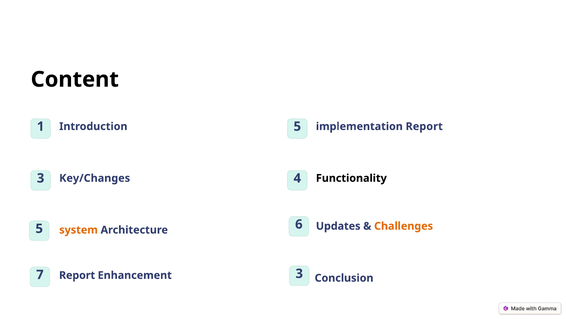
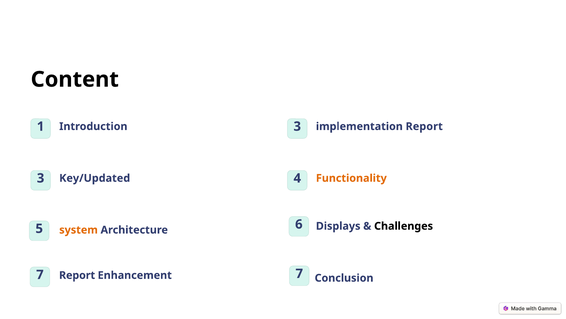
Introduction 5: 5 -> 3 (297, 126)
Key/Changes: Key/Changes -> Key/Updated (95, 178)
Functionality colour: black -> orange (351, 178)
Updates: Updates -> Displays (338, 226)
Challenges colour: orange -> black (404, 226)
Enhancement 3: 3 -> 7 (299, 273)
